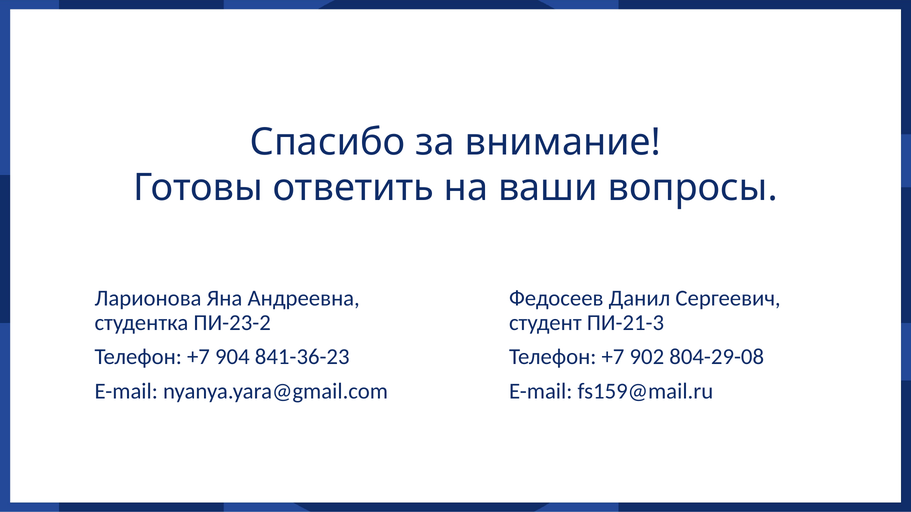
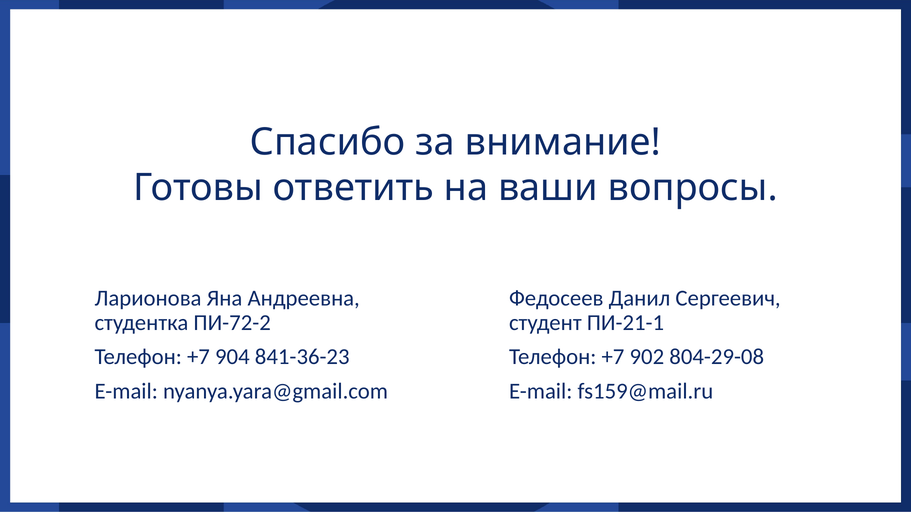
ПИ-23-2: ПИ-23-2 -> ПИ-72-2 (232, 323)
ПИ-21-3: ПИ-21-3 -> ПИ-21-1 (625, 323)
